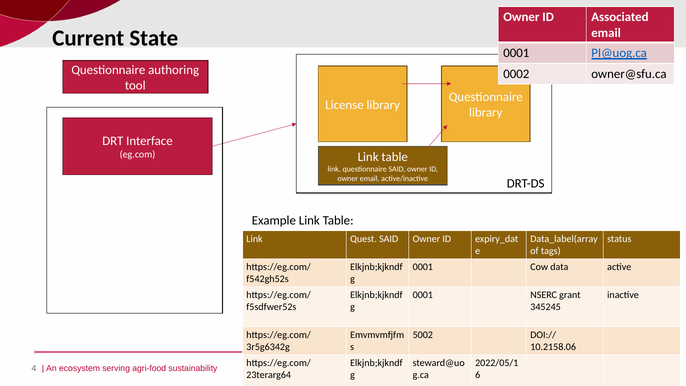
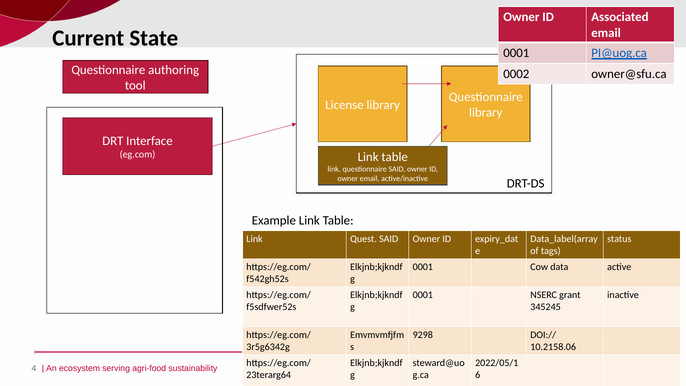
5002: 5002 -> 9298 (423, 335)
